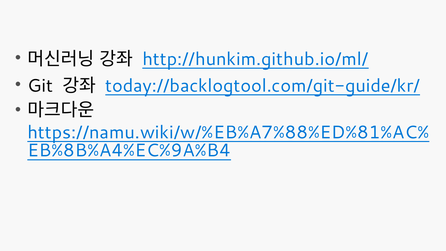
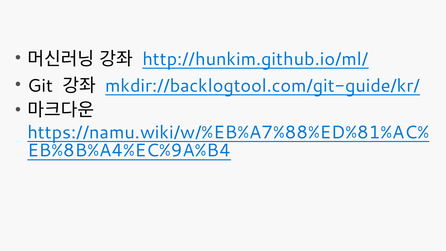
today://backlogtool.com/git-guide/kr/: today://backlogtool.com/git-guide/kr/ -> mkdir://backlogtool.com/git-guide/kr/ (263, 86)
